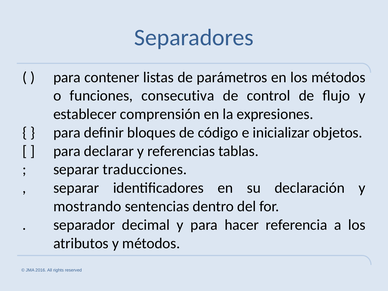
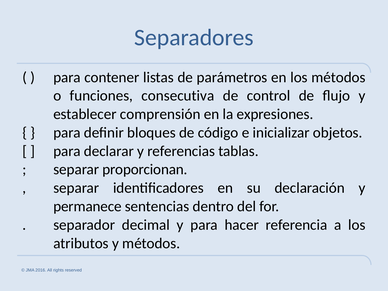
traducciones: traducciones -> proporcionan (145, 170)
mostrando: mostrando -> permanece (87, 206)
